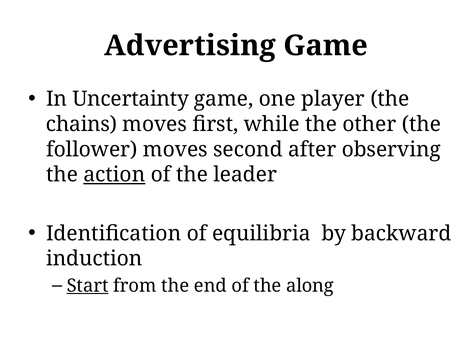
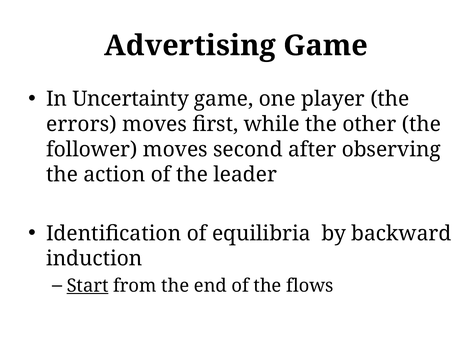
chains: chains -> errors (81, 124)
action underline: present -> none (114, 175)
along: along -> flows (310, 286)
